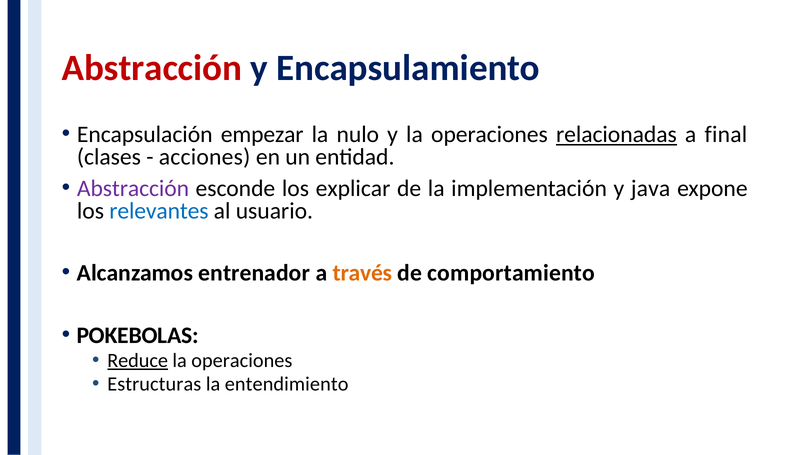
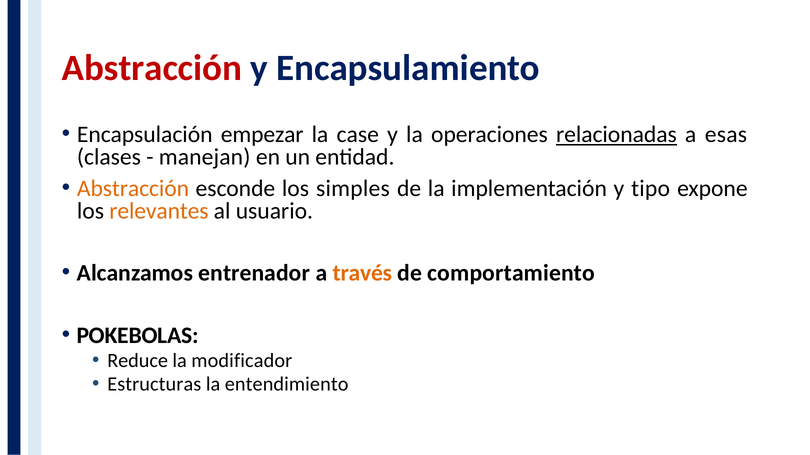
nulo: nulo -> case (358, 135)
final: final -> esas (726, 135)
acciones: acciones -> manejan (205, 157)
Abstracción colour: purple -> orange (133, 189)
explicar: explicar -> simples (353, 189)
java: java -> tipo (651, 189)
relevantes colour: blue -> orange (159, 211)
Reduce underline: present -> none (138, 361)
operaciones: operaciones -> modificador (242, 361)
